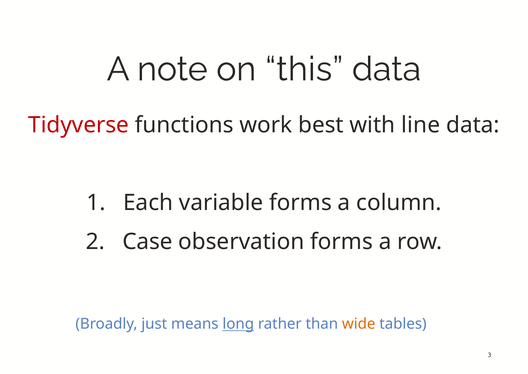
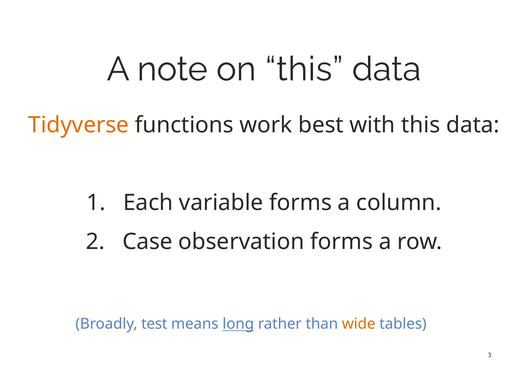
Tidyverse colour: red -> orange (79, 125)
with line: line -> this (421, 125)
just: just -> test (154, 323)
